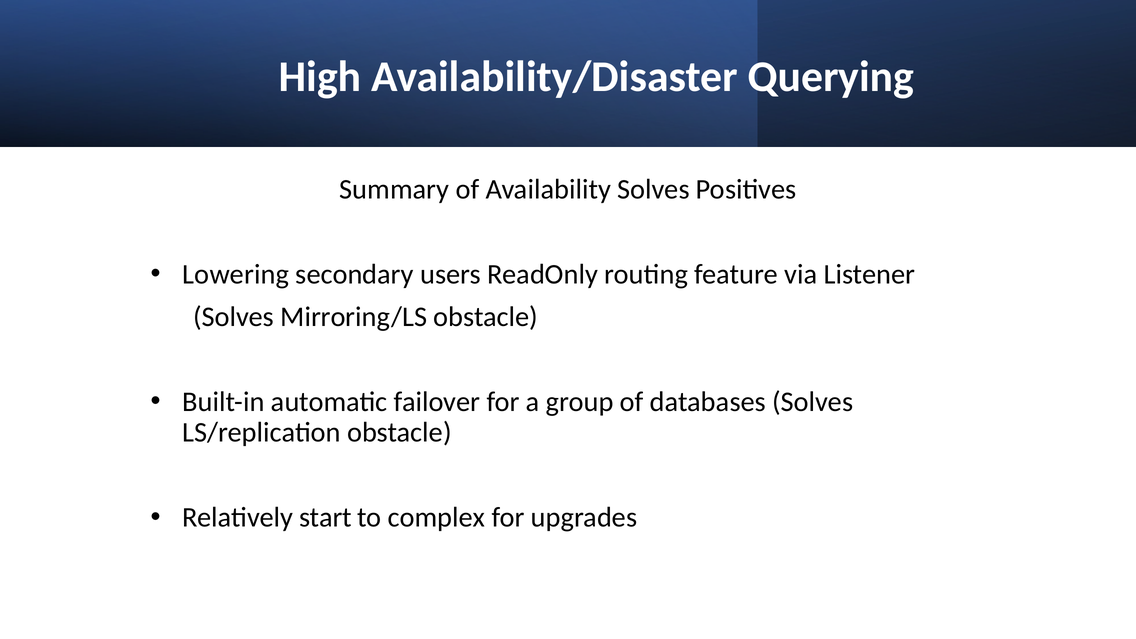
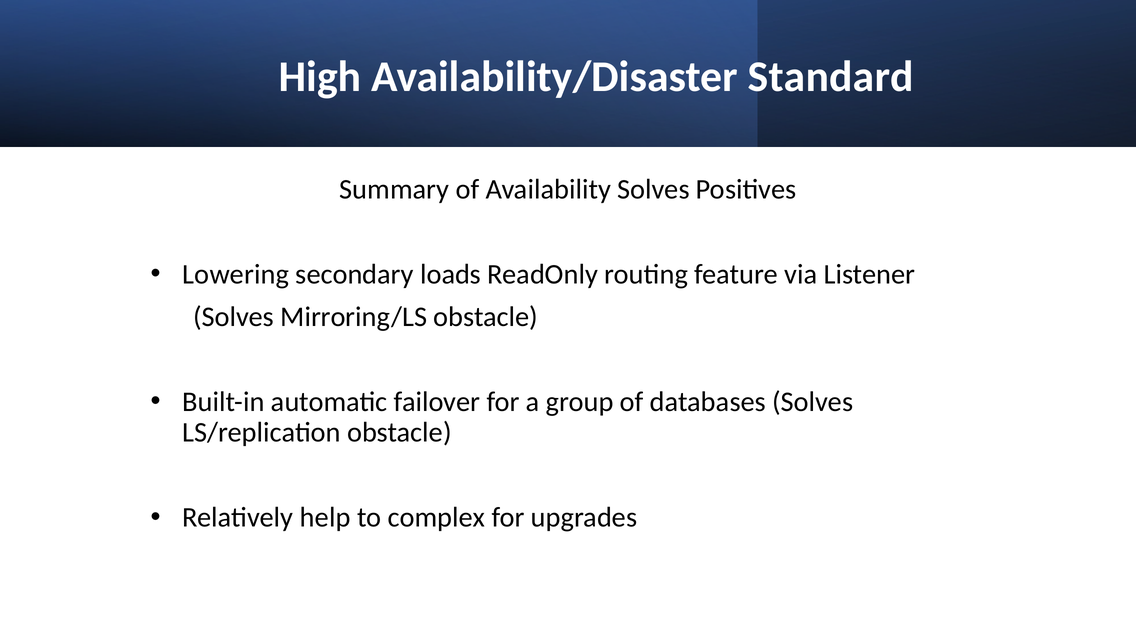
Querying: Querying -> Standard (831, 77)
users: users -> loads (451, 274)
start: start -> help (325, 517)
